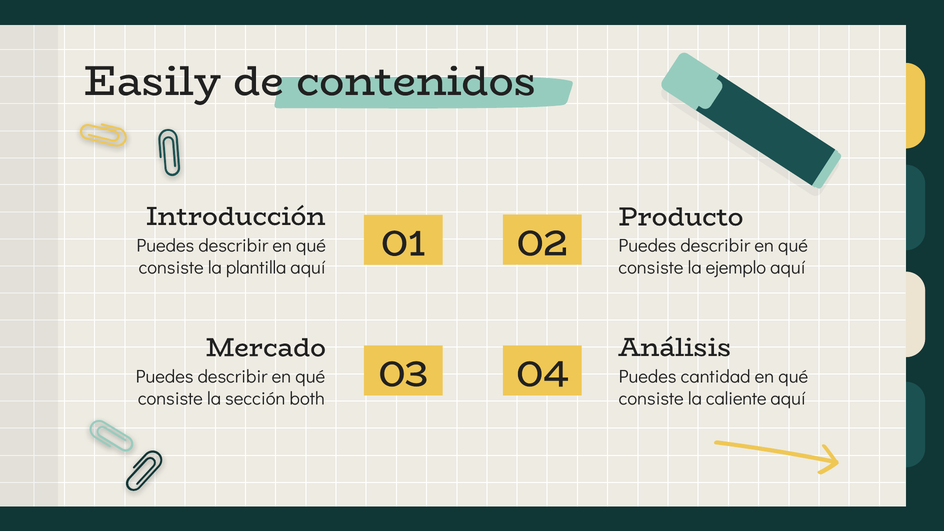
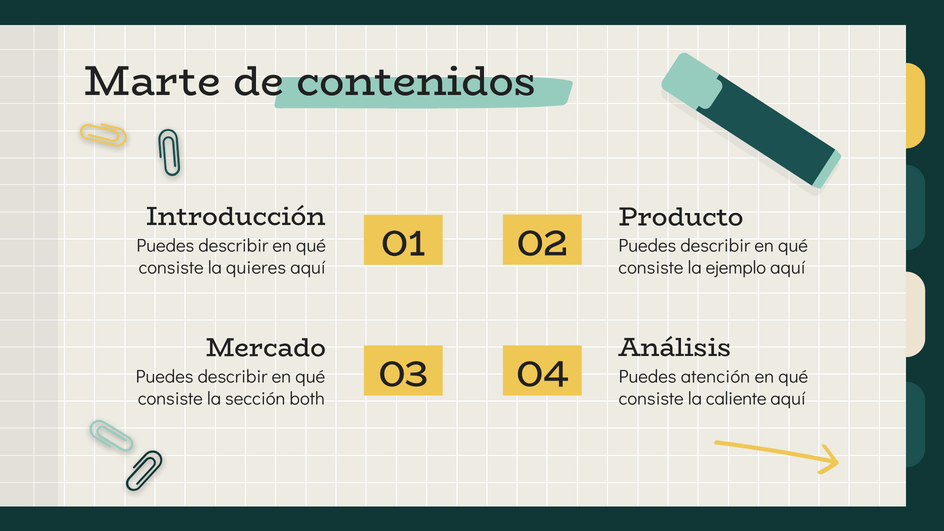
Easily: Easily -> Marte (152, 81)
plantilla: plantilla -> quieres (256, 268)
cantidad: cantidad -> atención (716, 377)
